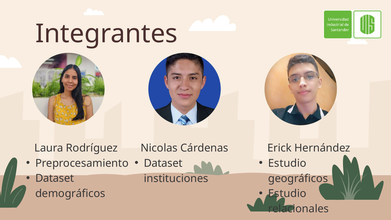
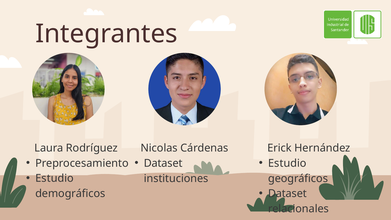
Dataset: Dataset -> Estudio (55, 178)
Estudio: Estudio -> Dataset (287, 194)
